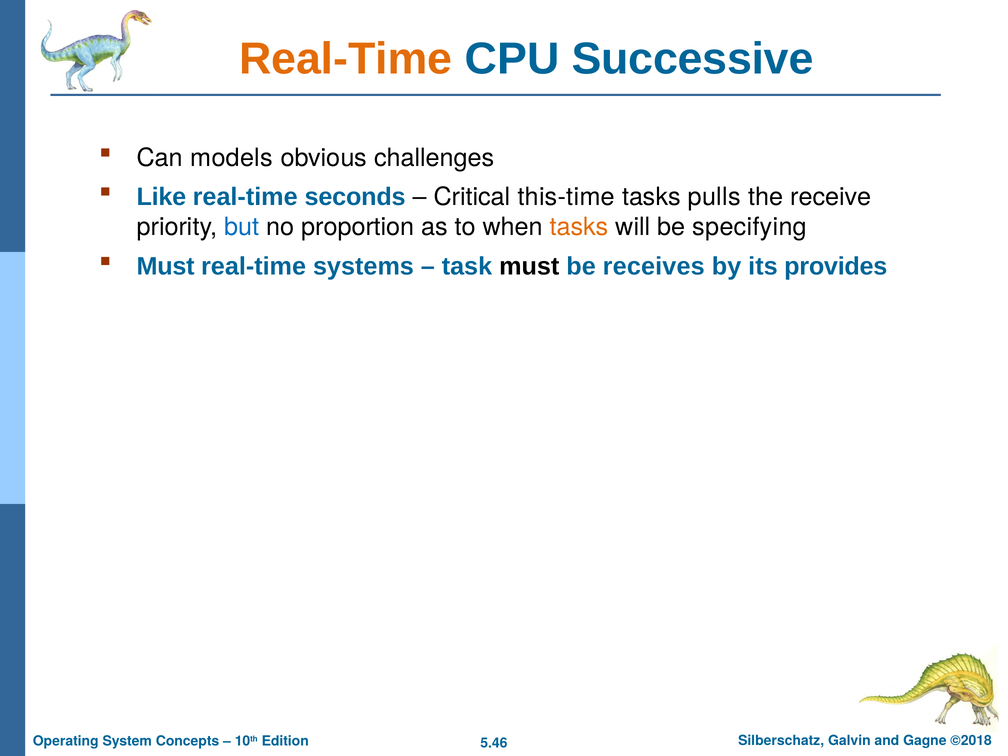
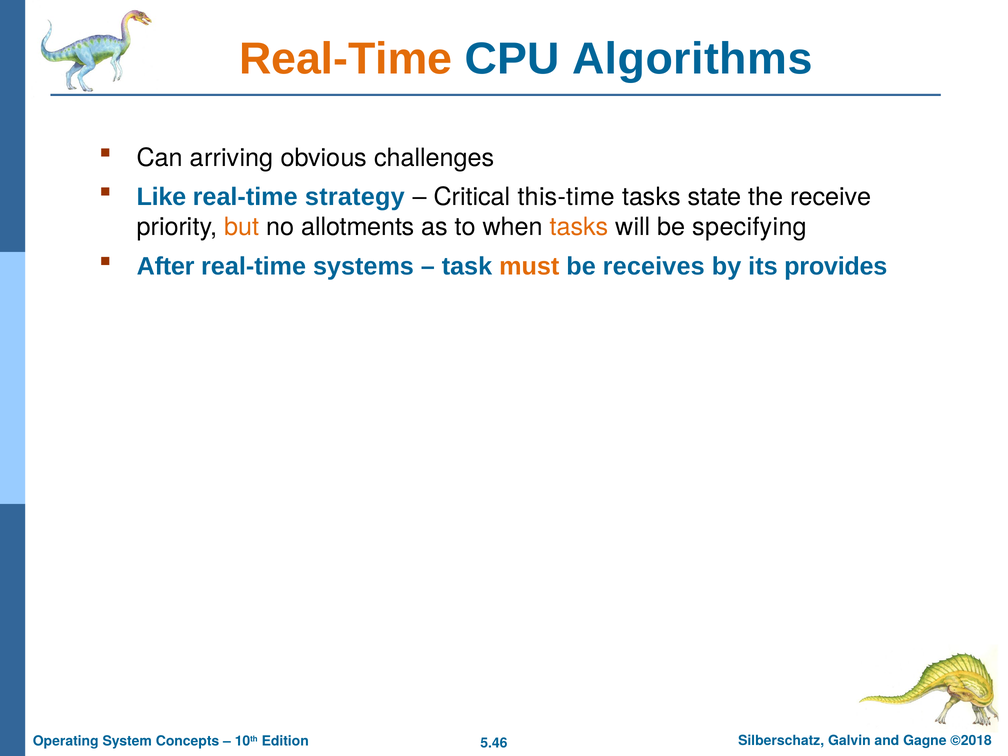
Successive: Successive -> Algorithms (692, 59)
models: models -> arriving (232, 158)
seconds: seconds -> strategy (355, 197)
pulls: pulls -> state (715, 197)
but colour: blue -> orange (242, 227)
proportion: proportion -> allotments (358, 227)
Must: Must -> After (166, 266)
must colour: black -> orange (529, 266)
